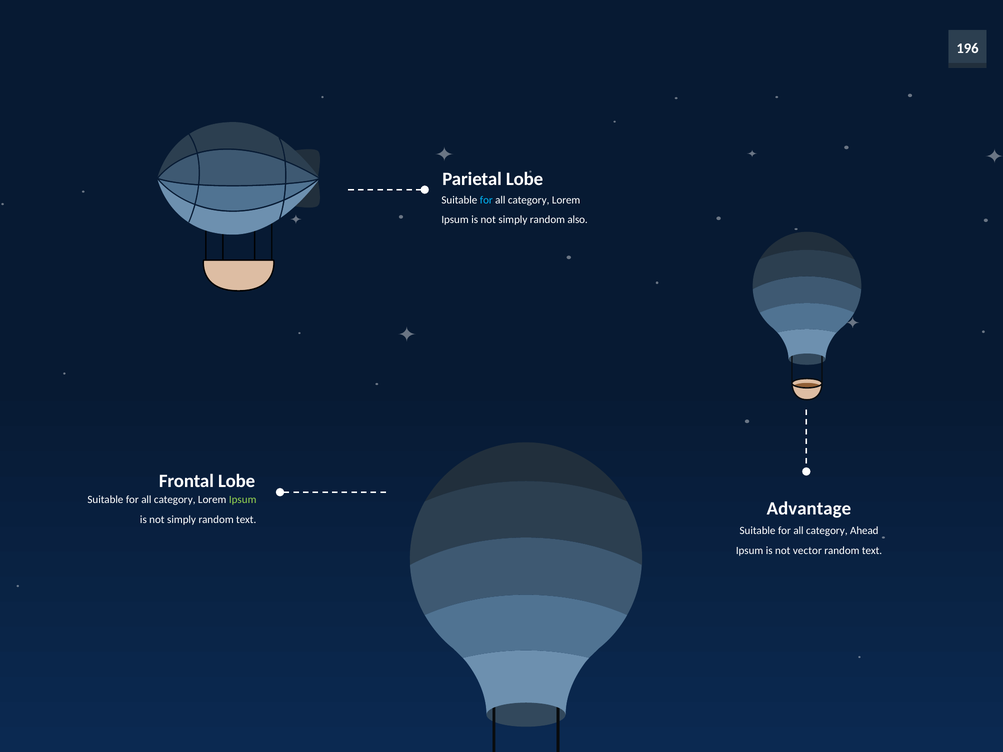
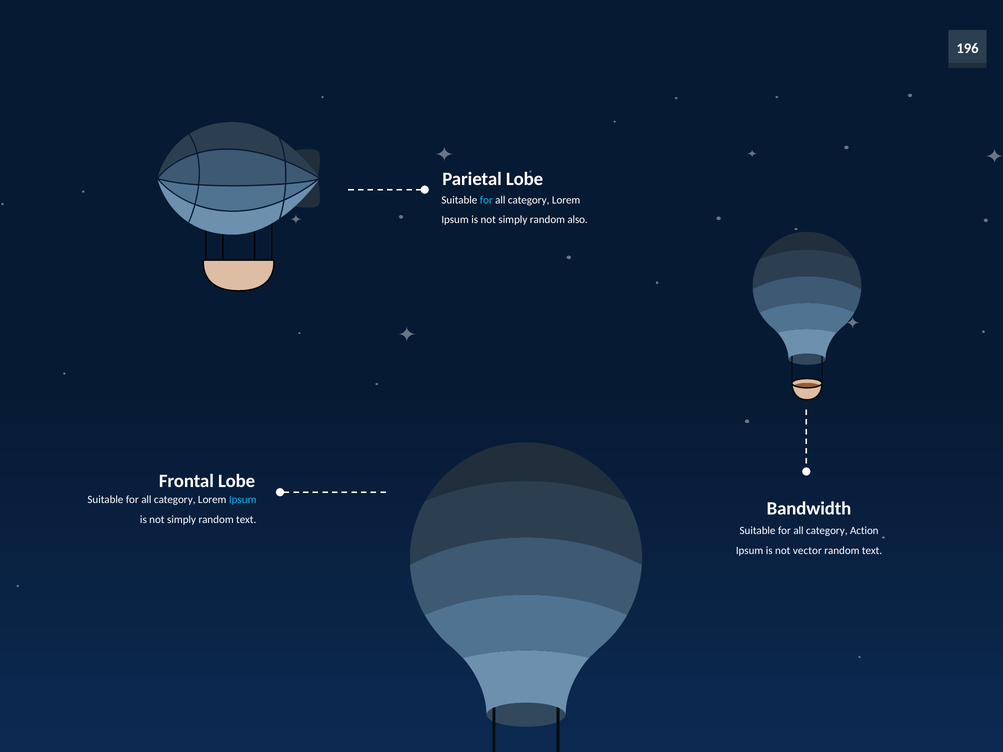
Ipsum colour: light green -> light blue (243, 500)
Advantage: Advantage -> Bandwidth (809, 509)
Ahead: Ahead -> Action (864, 531)
